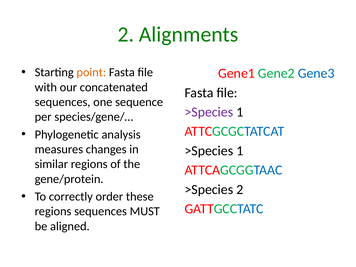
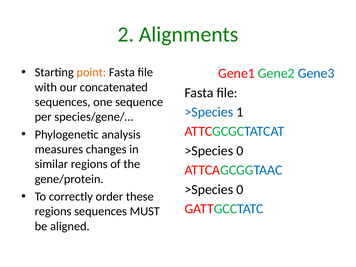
>Species colour: purple -> blue (209, 112)
1: 1 -> 0 (240, 151)
2: 2 -> 0 (240, 189)
